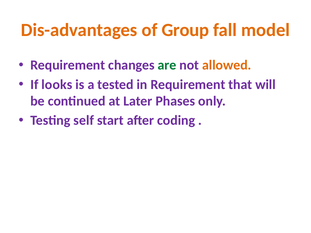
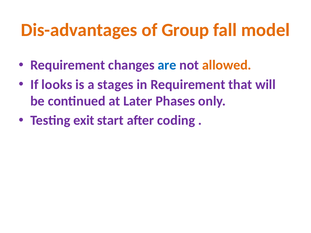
are colour: green -> blue (167, 65)
tested: tested -> stages (115, 85)
self: self -> exit (84, 121)
